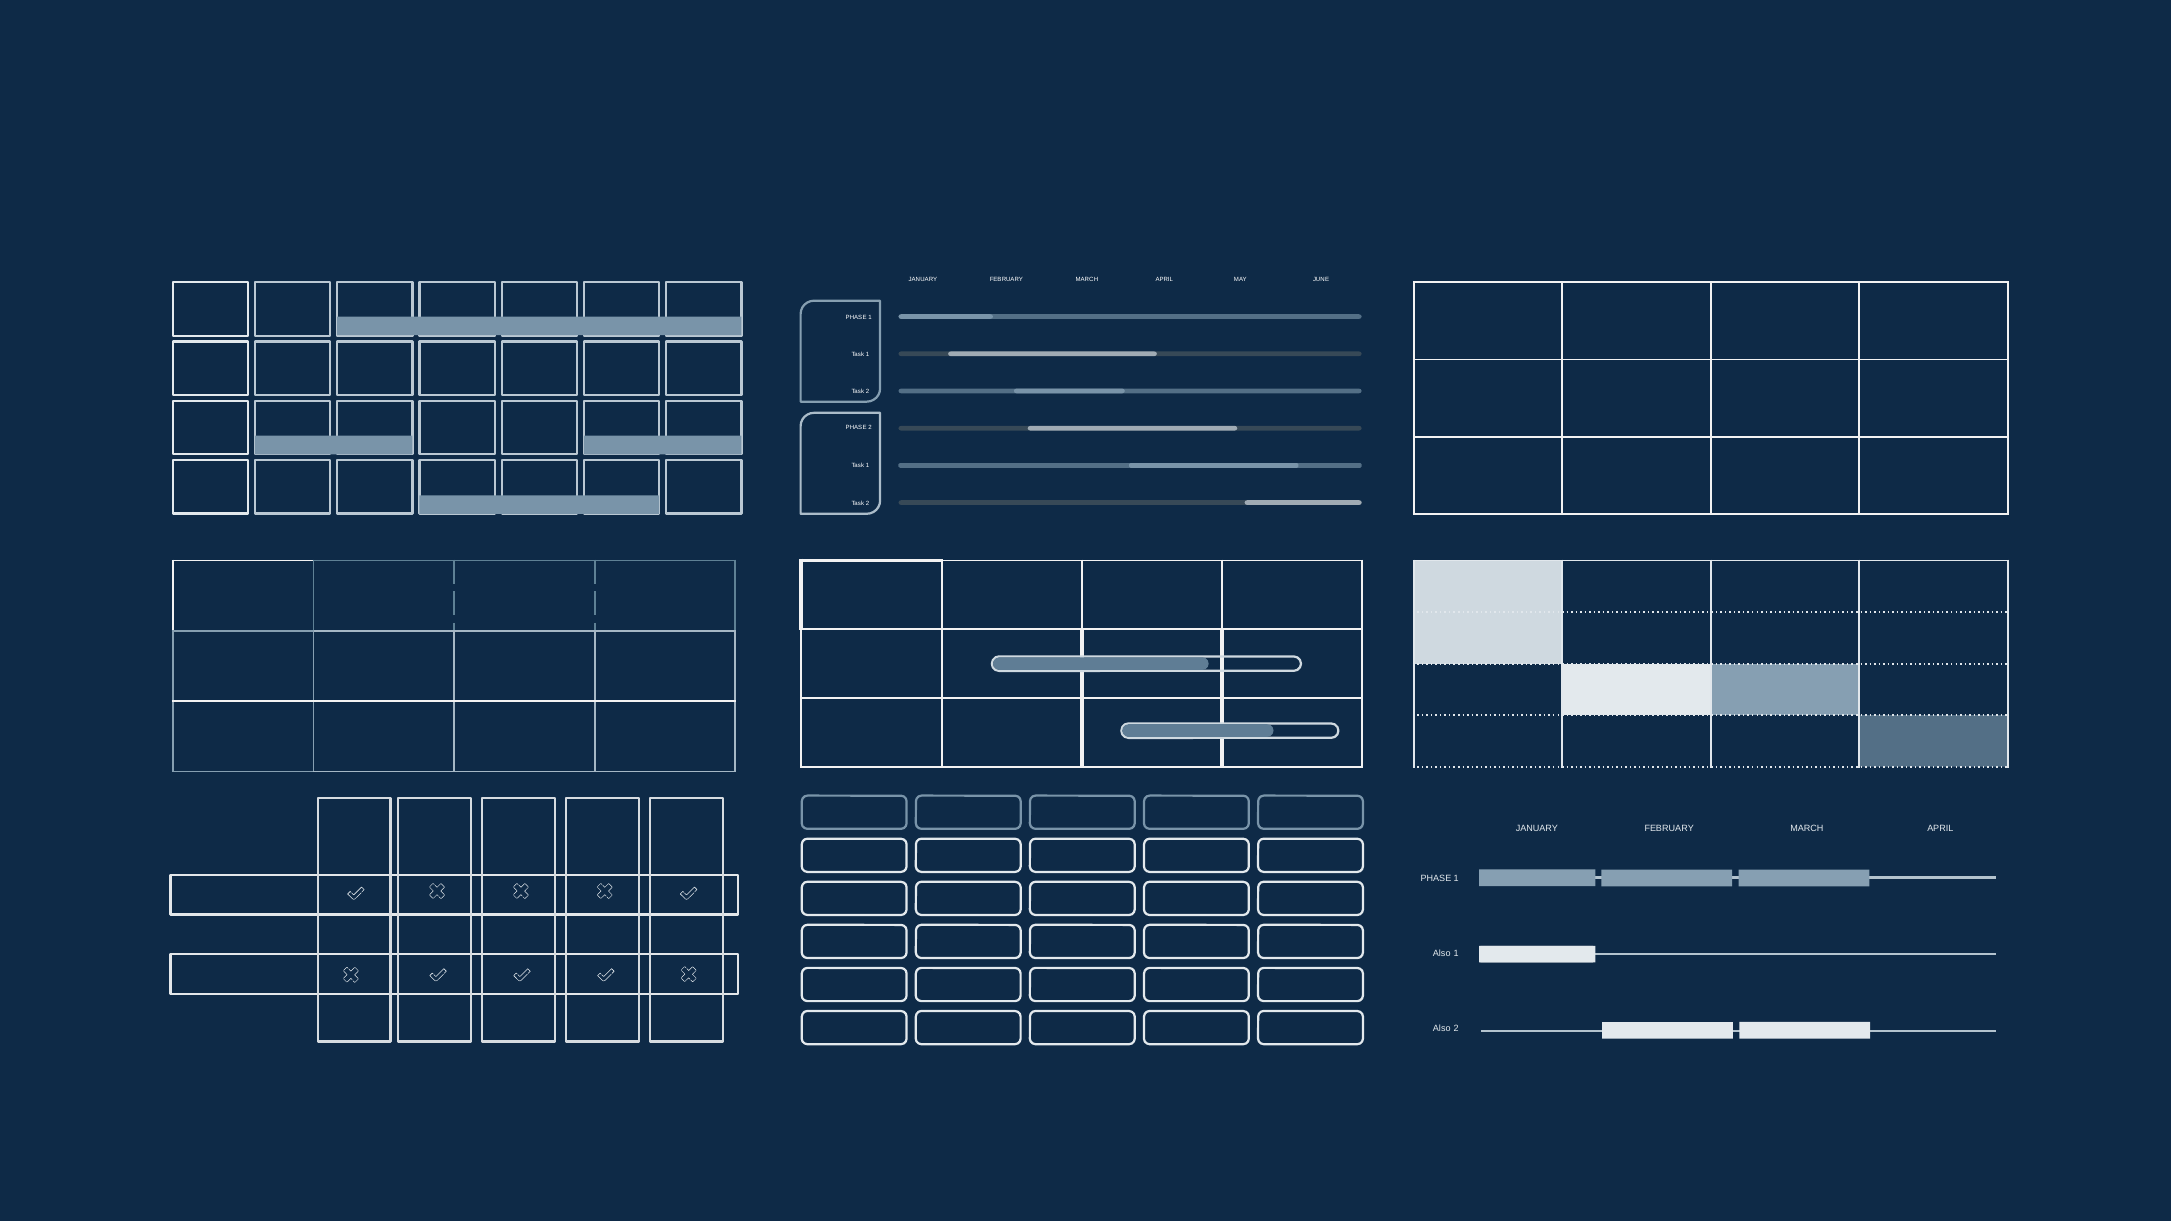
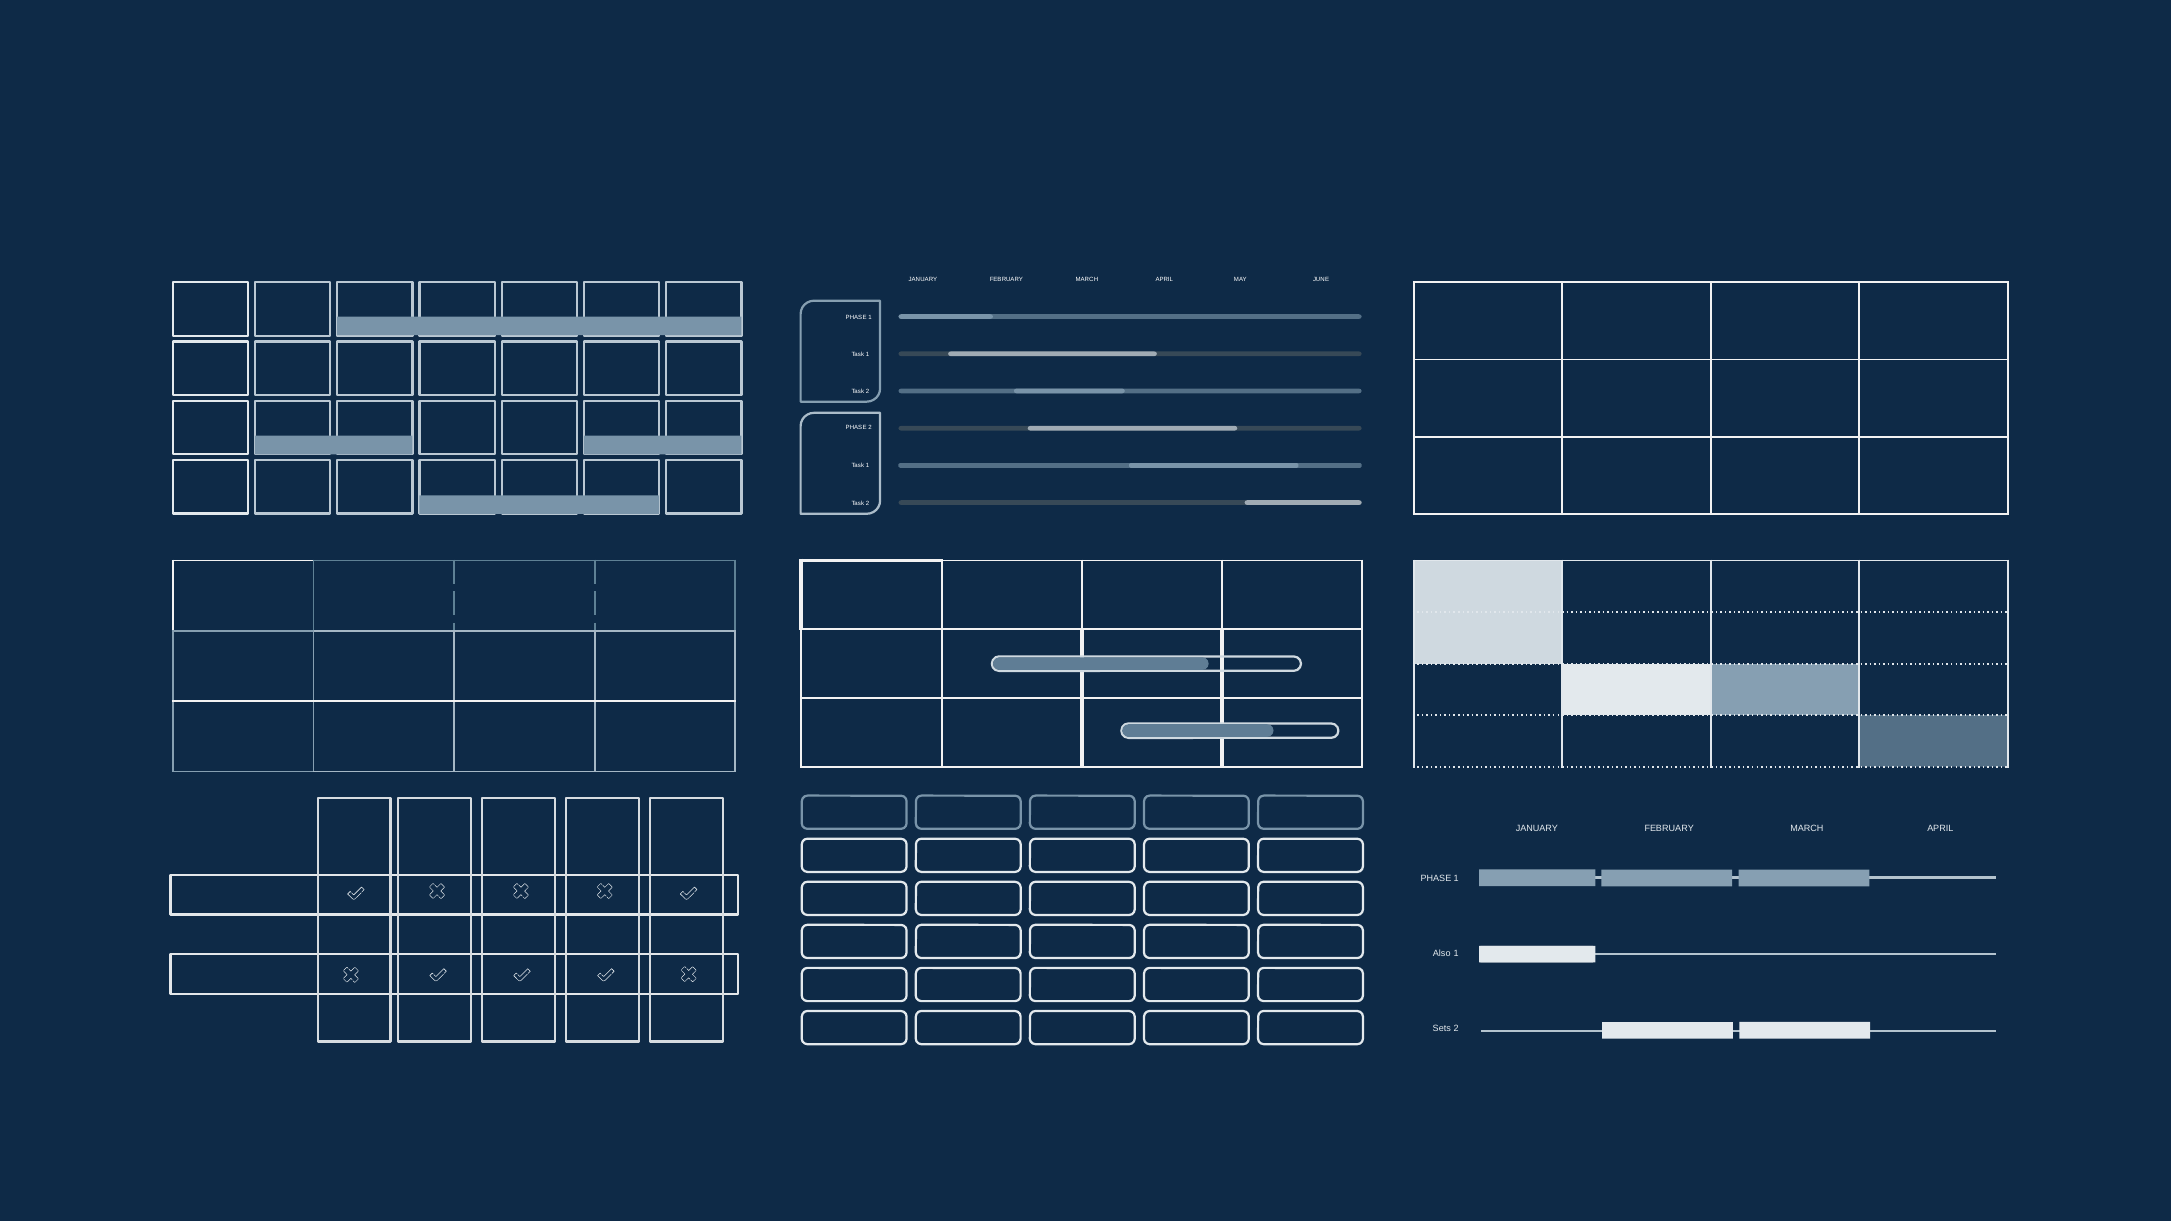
Also: Also -> Sets (1442, 1028)
